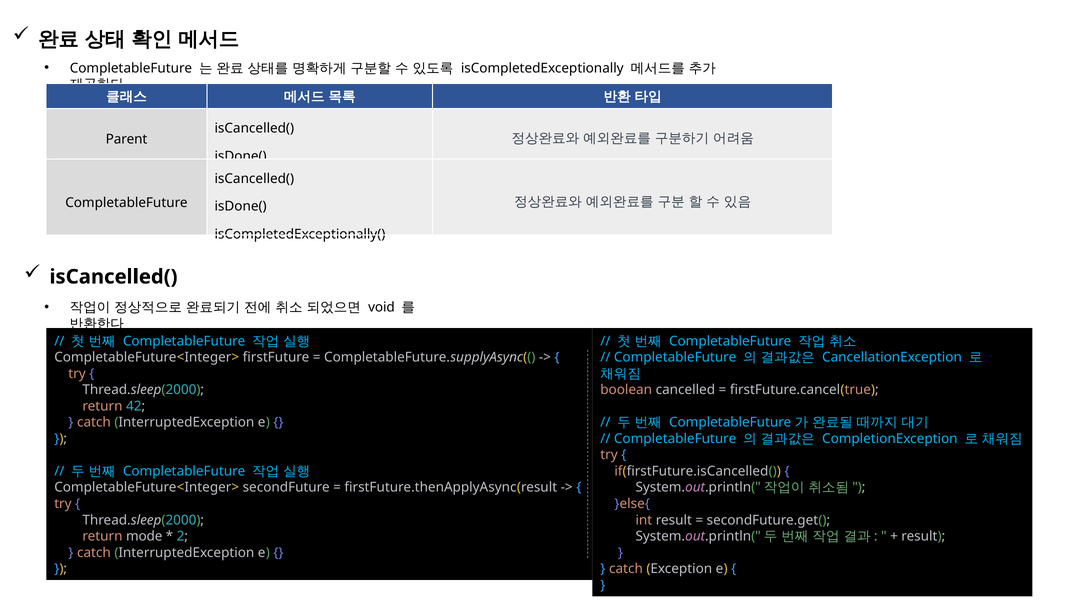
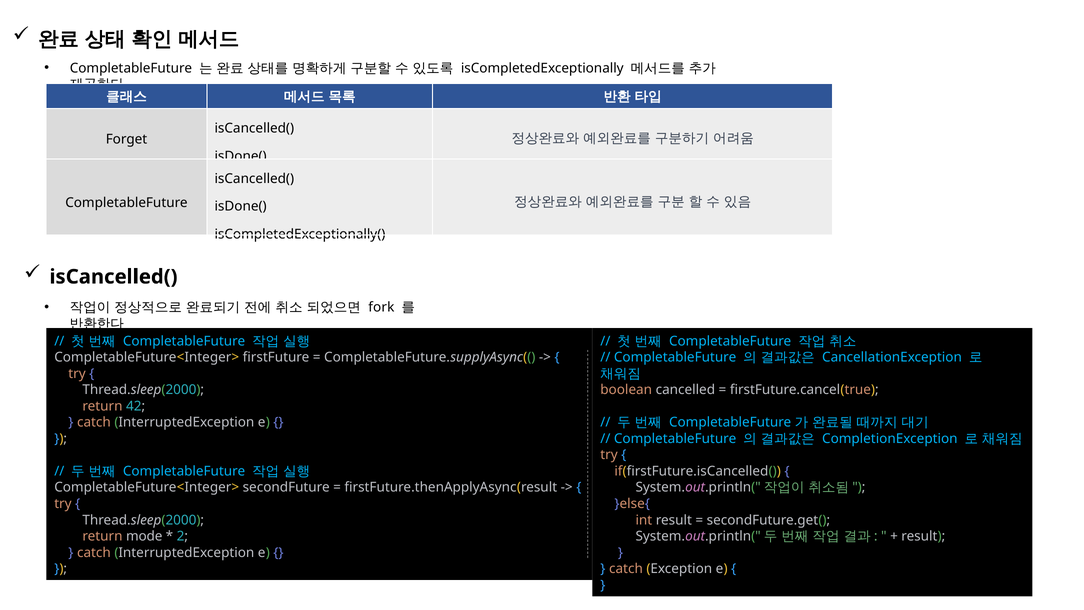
Parent: Parent -> Forget (126, 139)
void: void -> fork (381, 307)
